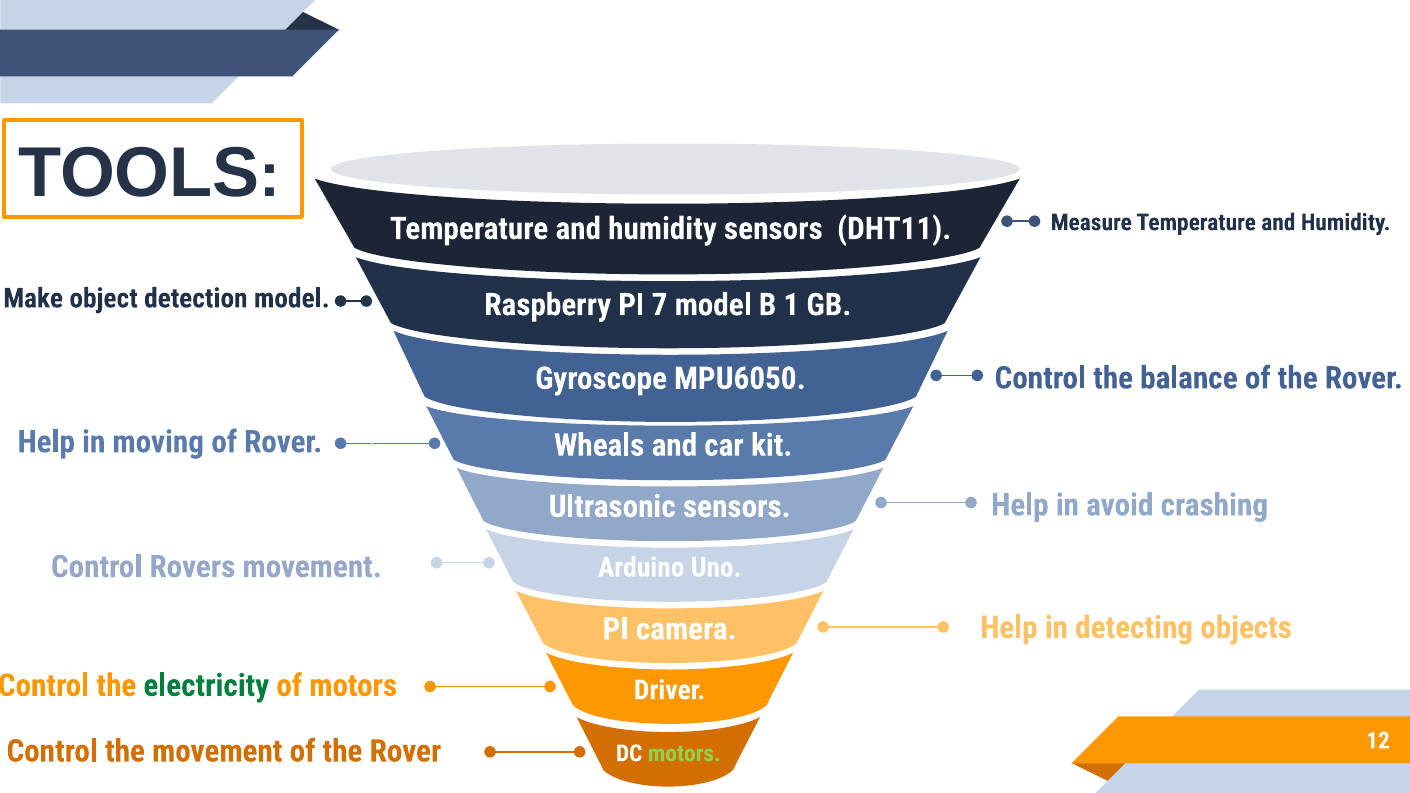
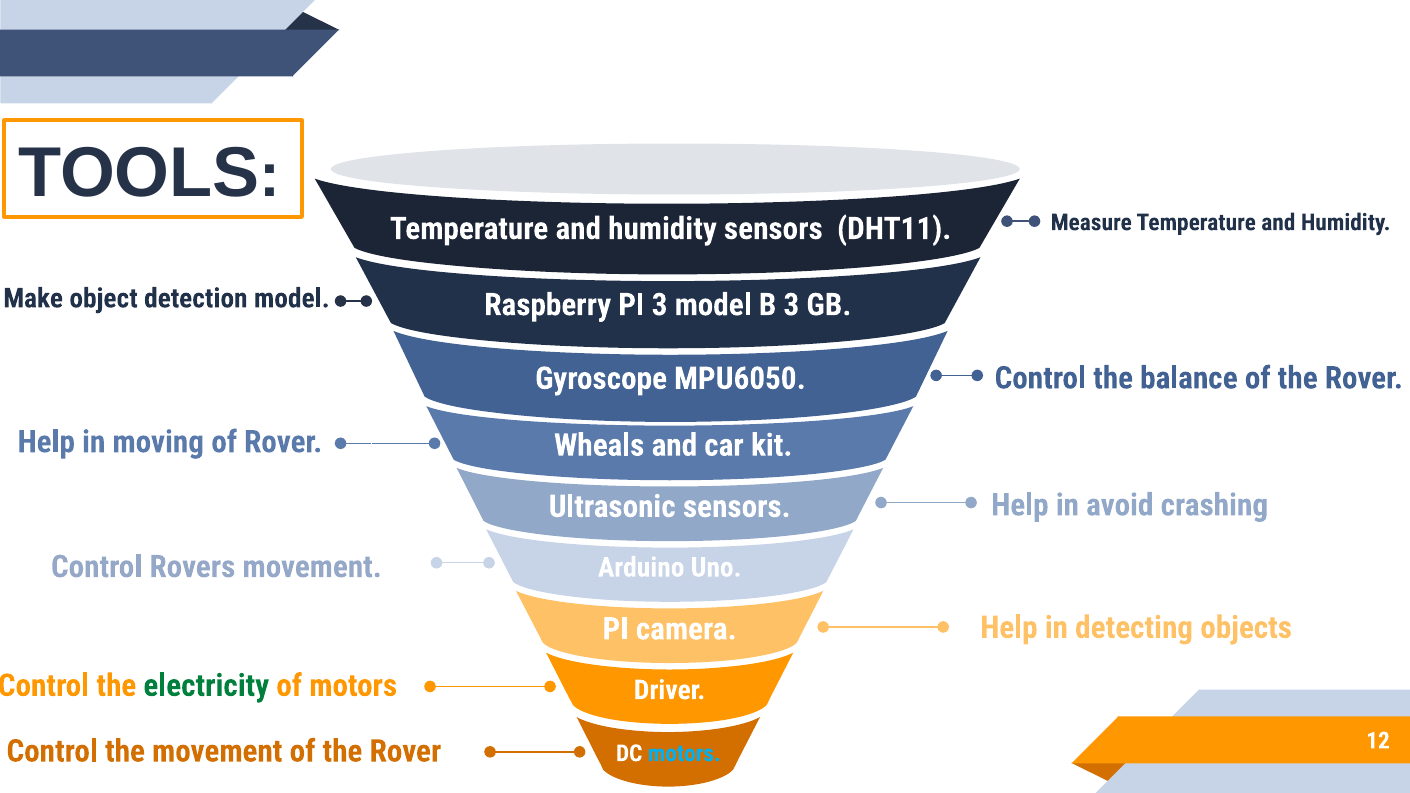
PI 7: 7 -> 3 (660, 305)
B 1: 1 -> 3 (791, 305)
motors colour: light green -> light blue (684, 754)
